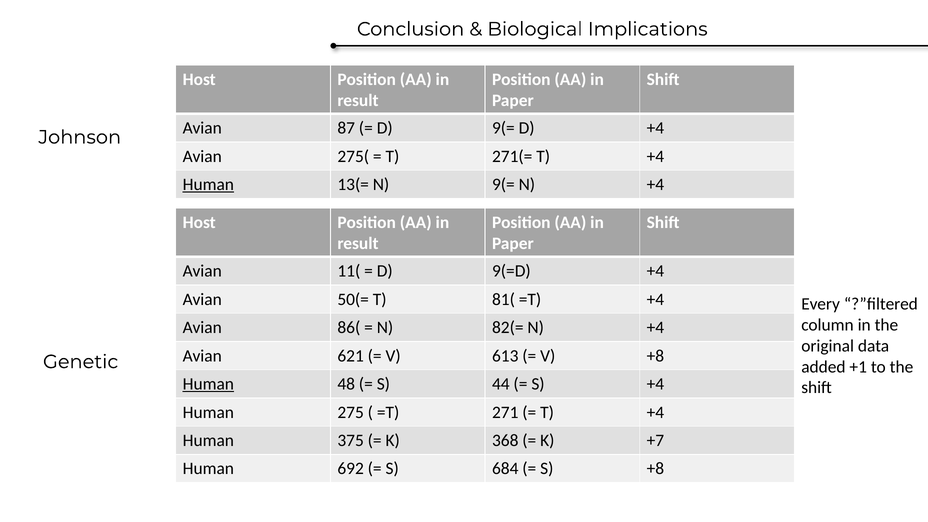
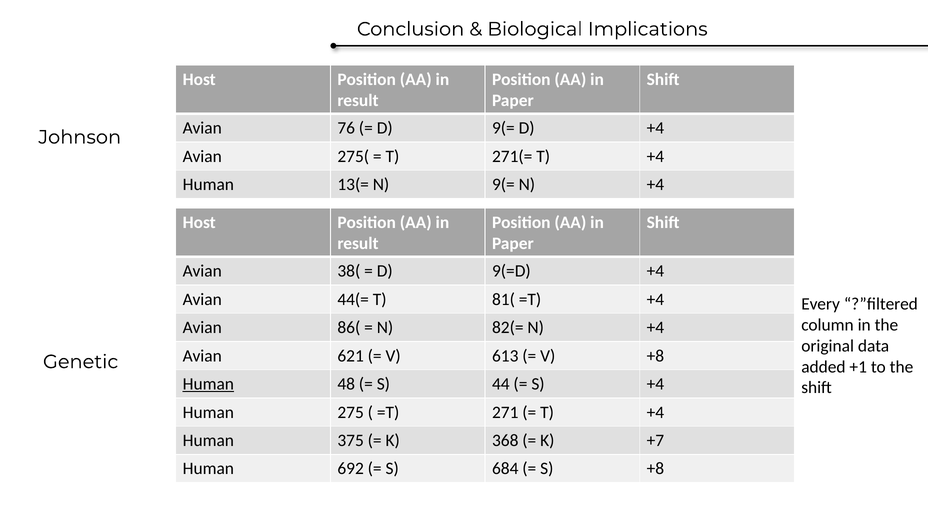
87: 87 -> 76 (346, 128)
Human underline: present -> none (208, 185)
11(: 11( -> 38( (349, 271)
50(=: 50(= -> 44(= (353, 299)
